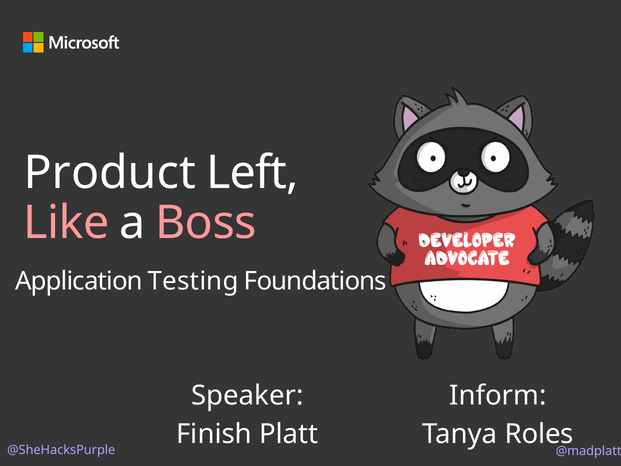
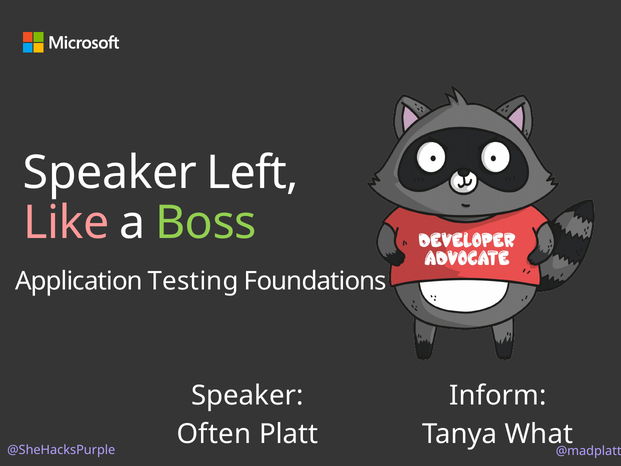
Product: Product -> Speaker (110, 173)
Boss colour: pink -> light green (206, 223)
Finish: Finish -> Often (214, 434)
Roles: Roles -> What (539, 434)
